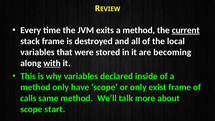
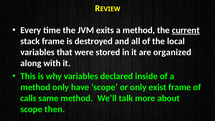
becoming: becoming -> organized (172, 52)
with underline: present -> none (52, 63)
start: start -> then (55, 109)
